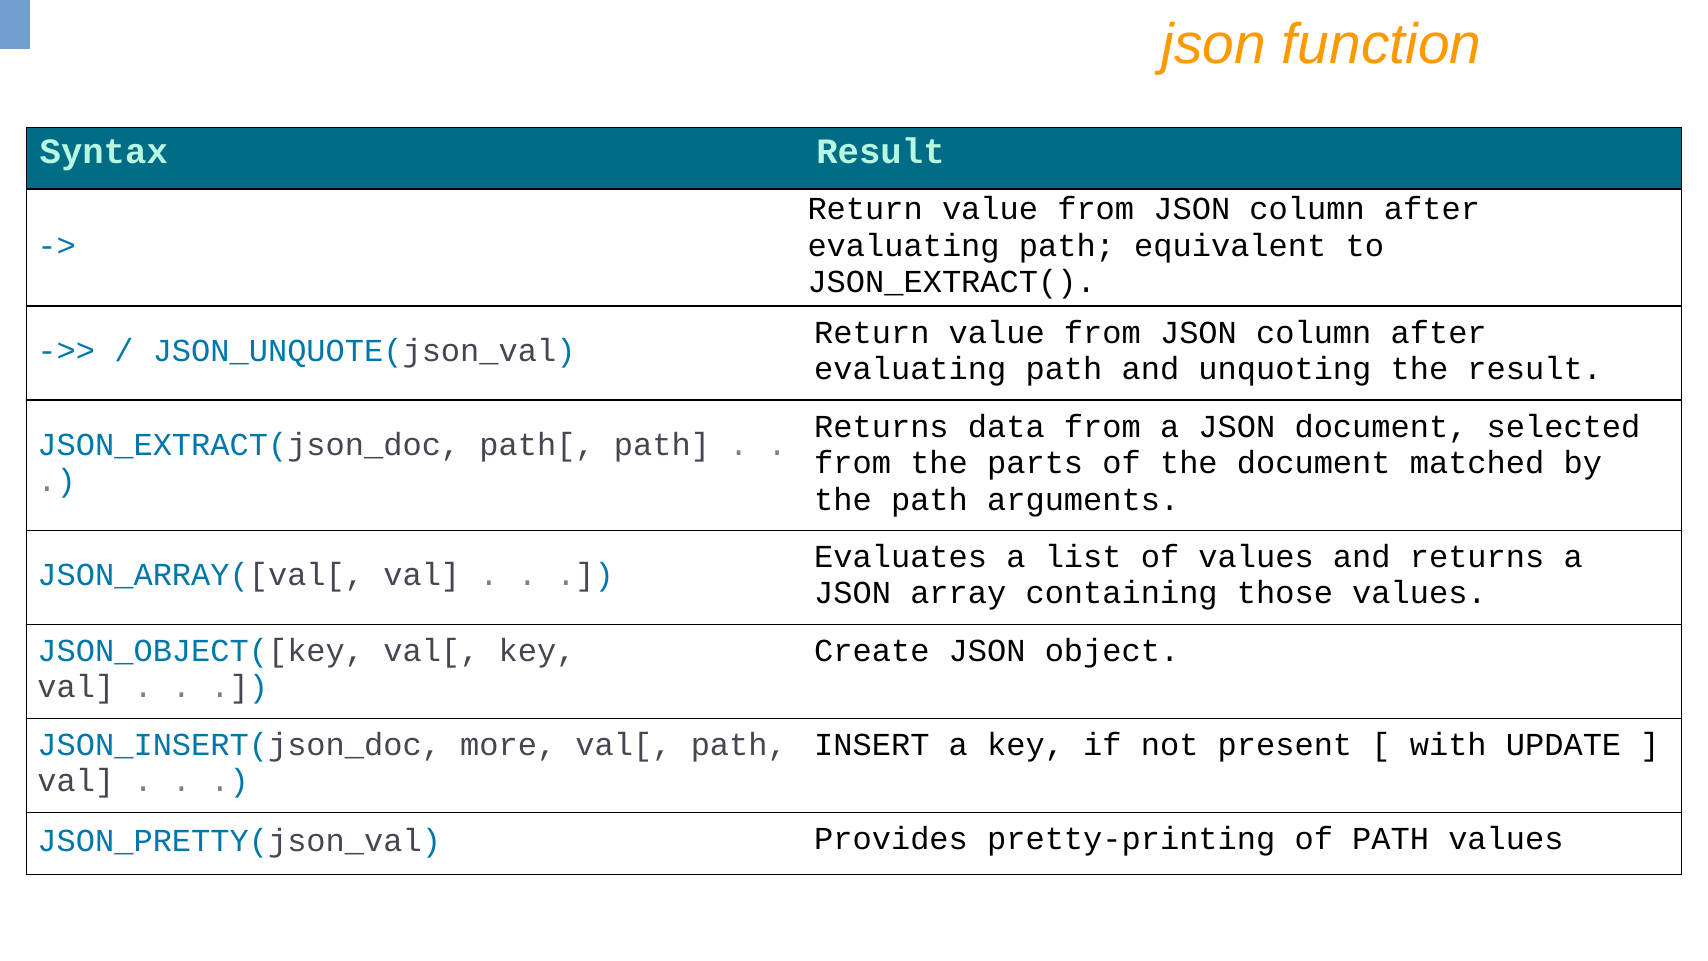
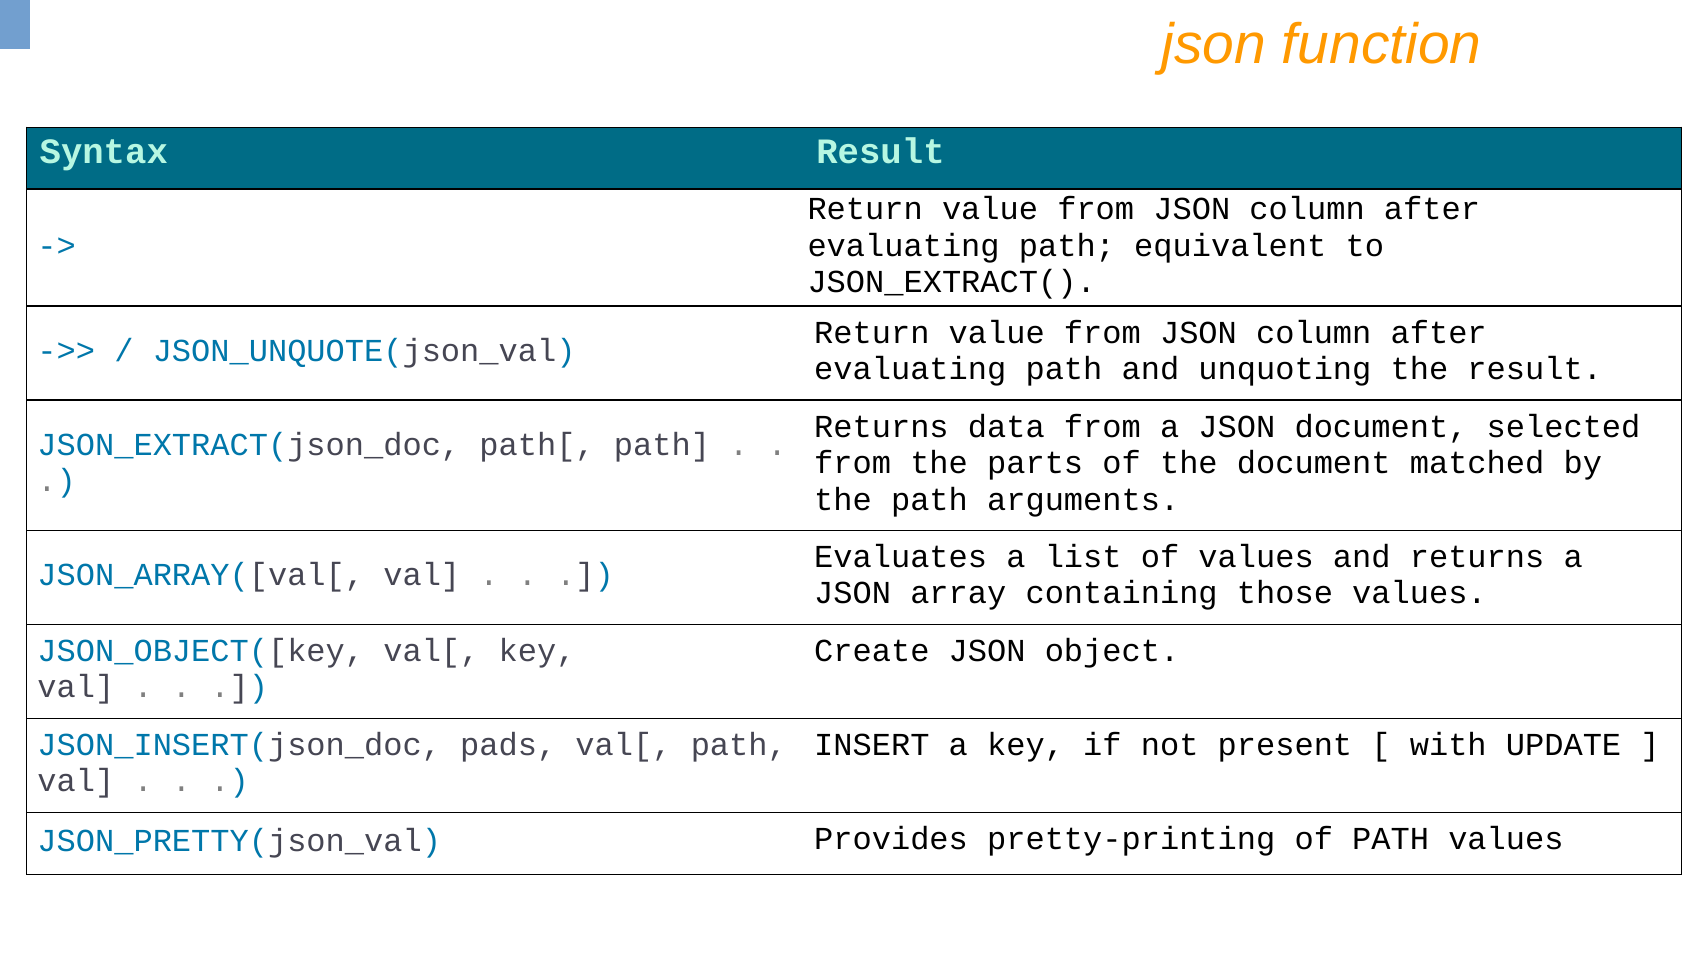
more: more -> pads (508, 745)
